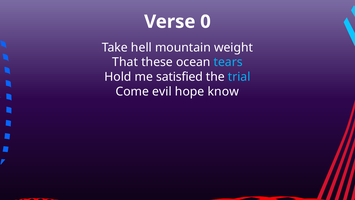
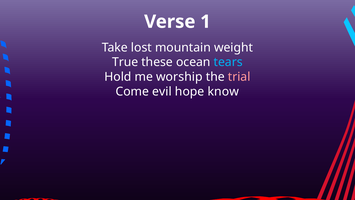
0: 0 -> 1 (205, 22)
hell: hell -> lost (141, 47)
That: That -> True (125, 62)
satisfied: satisfied -> worship (179, 77)
trial colour: light blue -> pink (239, 77)
